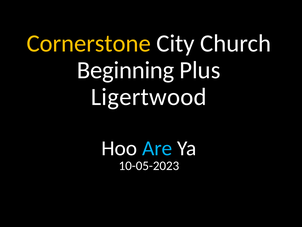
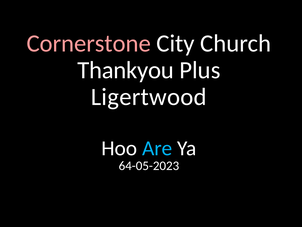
Cornerstone colour: yellow -> pink (89, 43)
Beginning: Beginning -> Thankyou (126, 70)
10-05-2023: 10-05-2023 -> 64-05-2023 (149, 165)
